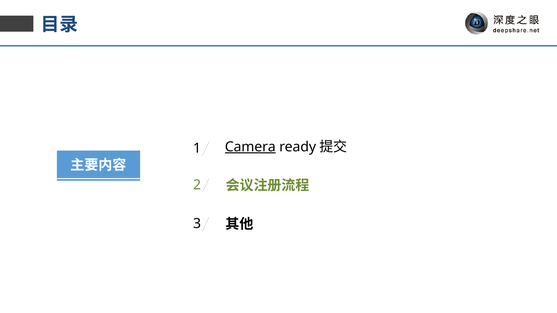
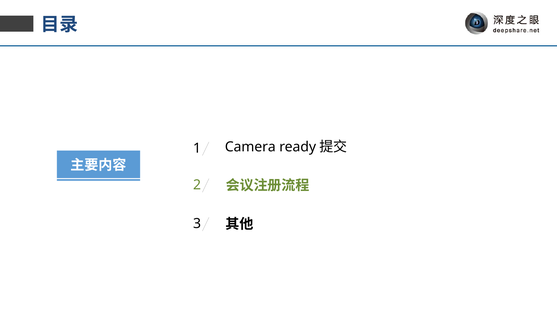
Camera underline: present -> none (250, 147)
